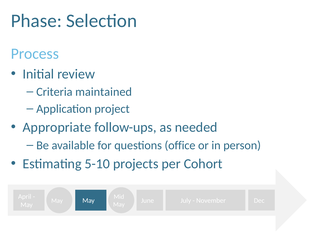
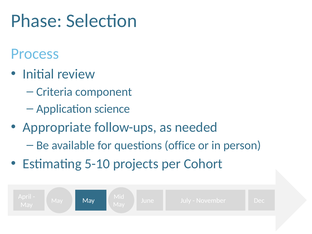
maintained: maintained -> component (104, 92)
project: project -> science (112, 109)
